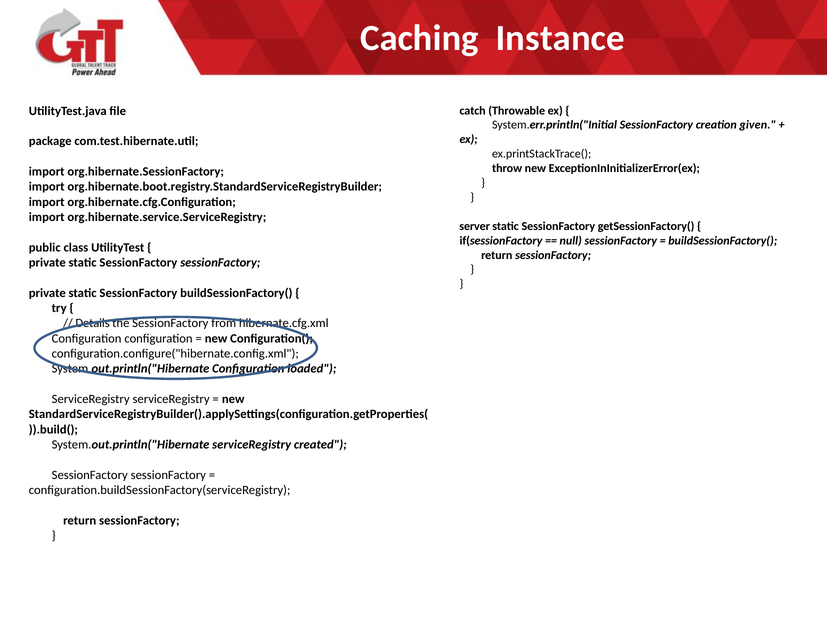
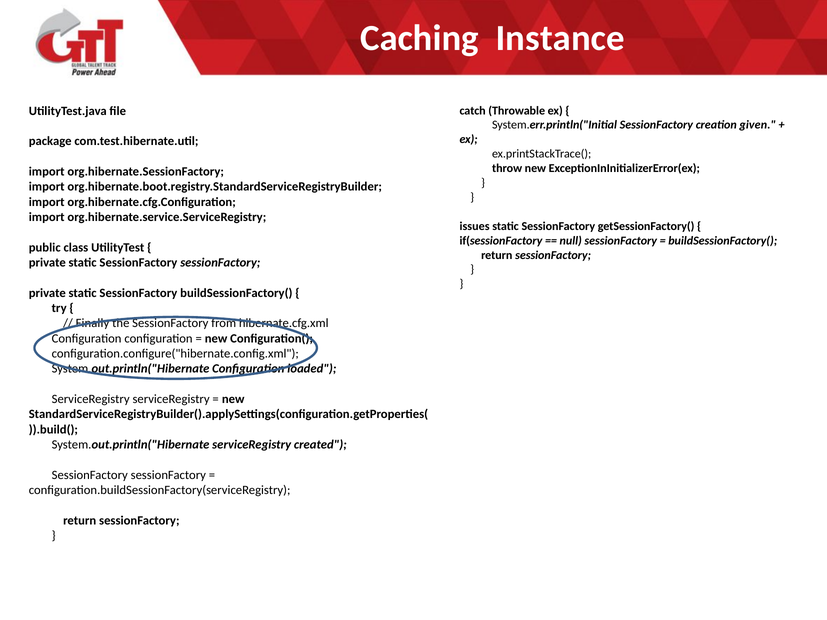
server: server -> issues (475, 226)
Details: Details -> Finally (92, 323)
